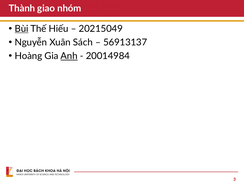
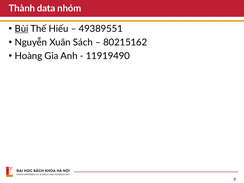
giao: giao -> data (46, 8)
20215049: 20215049 -> 49389551 (101, 29)
56913137: 56913137 -> 80215162 (125, 42)
Anh underline: present -> none (69, 56)
20014984: 20014984 -> 11919490 (108, 56)
